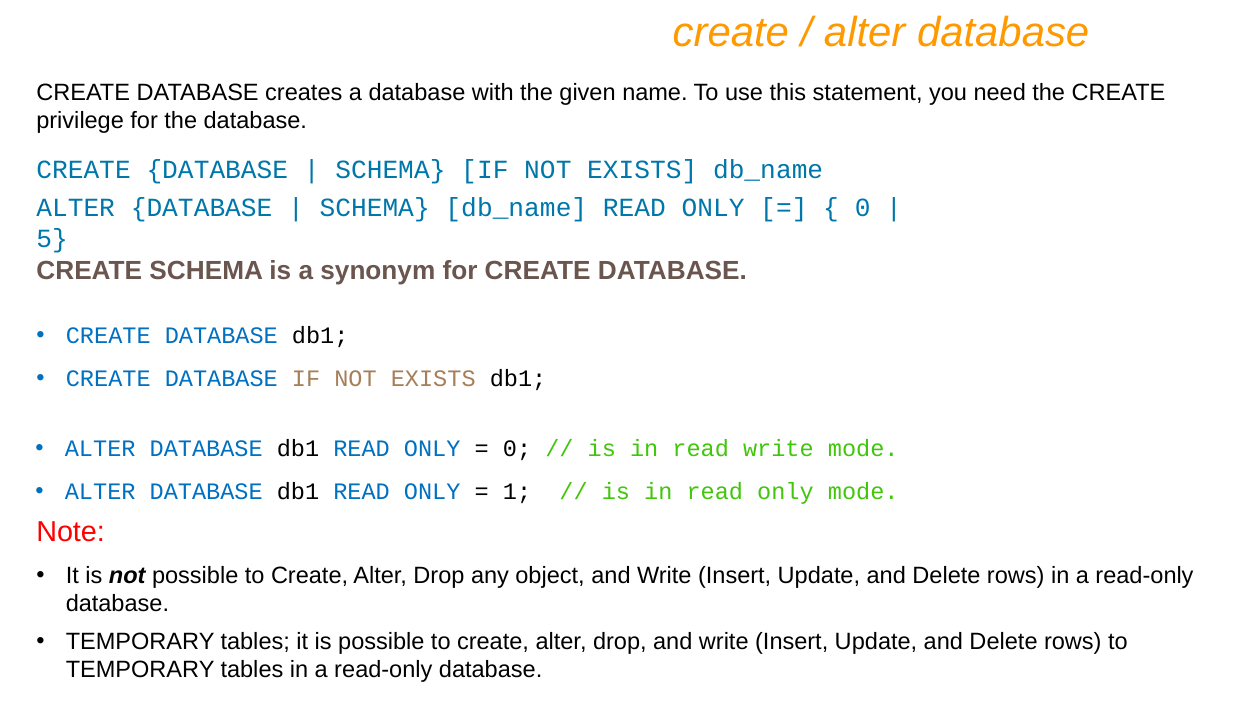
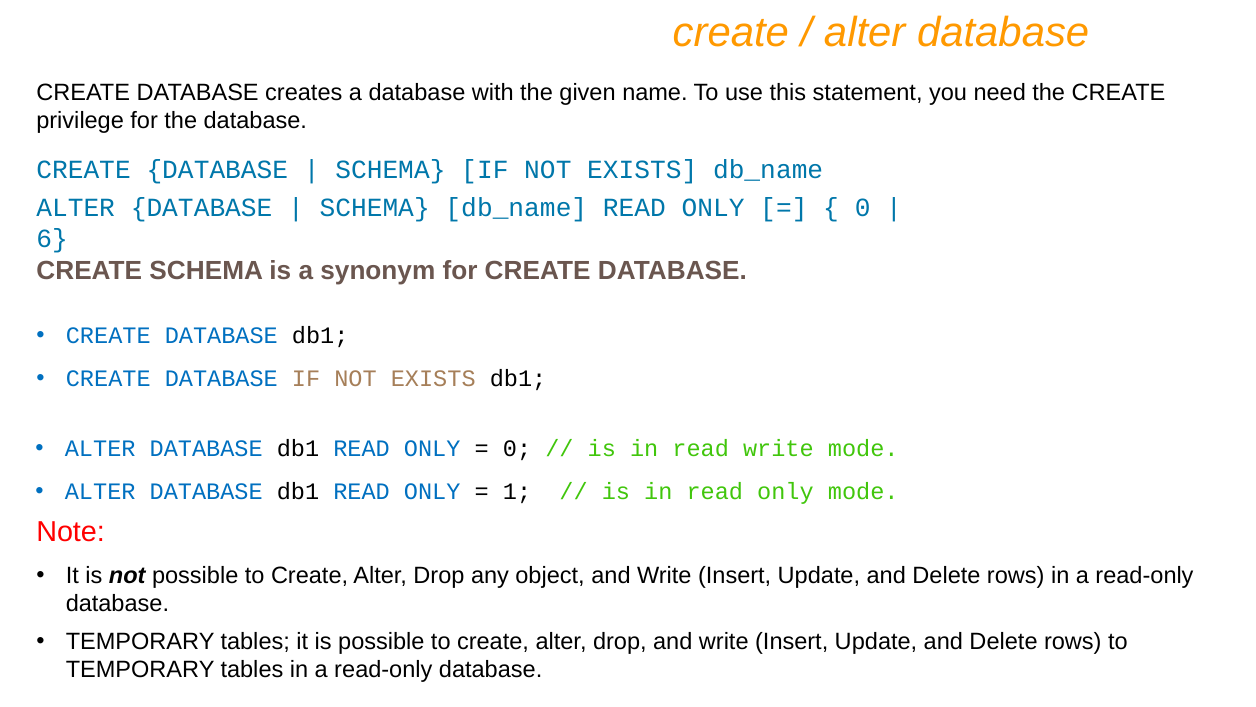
5: 5 -> 6 (52, 239)
